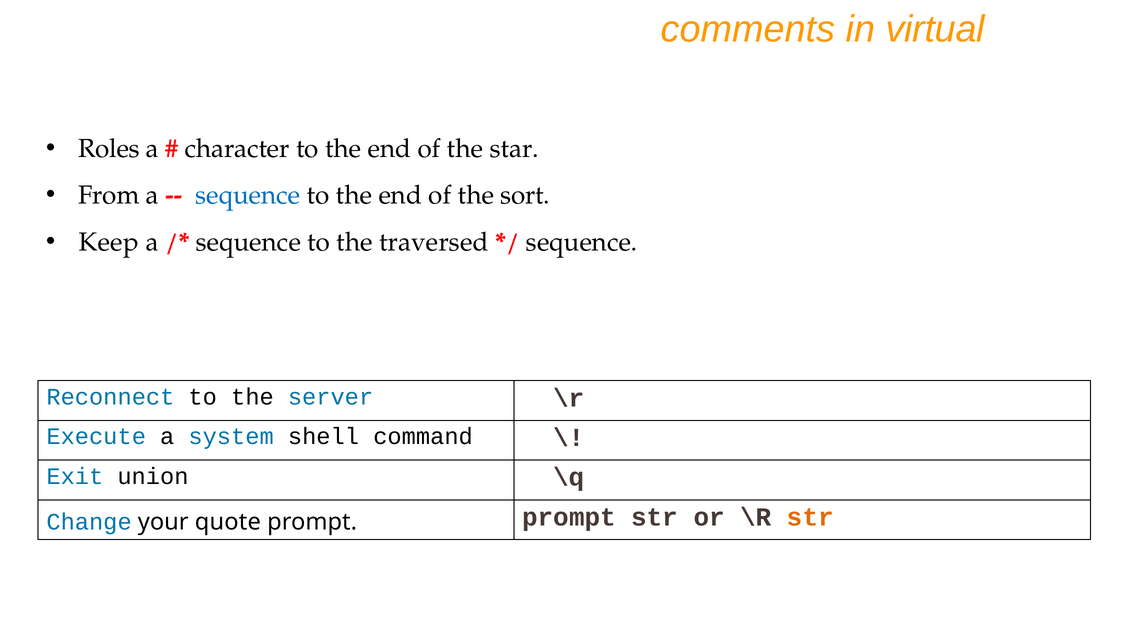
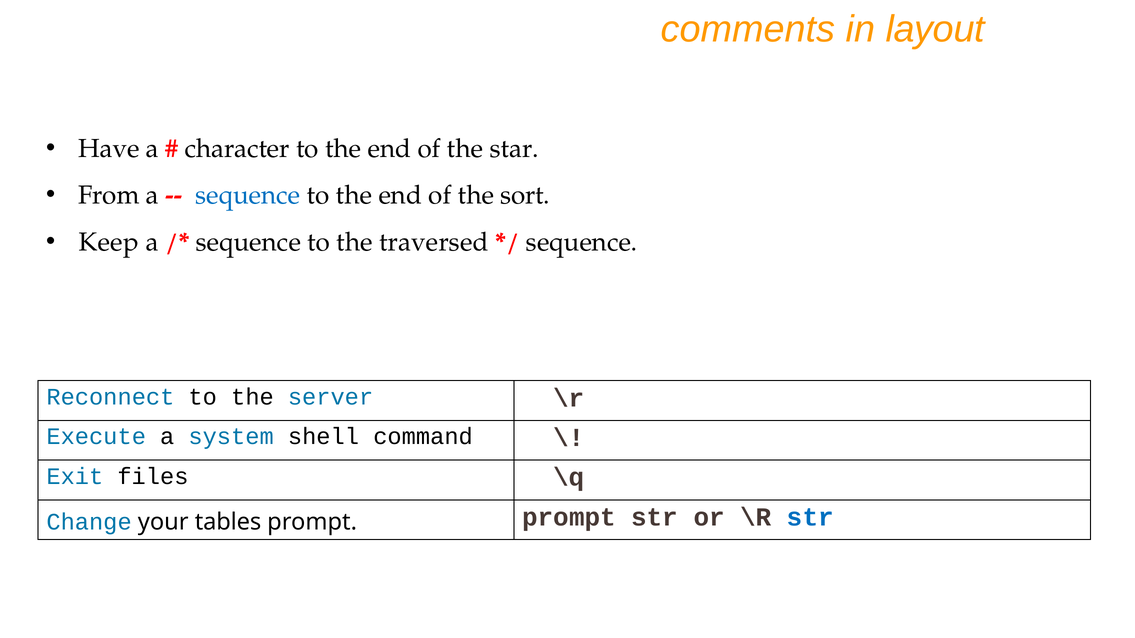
virtual: virtual -> layout (935, 30)
Roles: Roles -> Have (109, 149)
union: union -> files (153, 477)
quote: quote -> tables (228, 522)
str colour: orange -> blue (810, 517)
